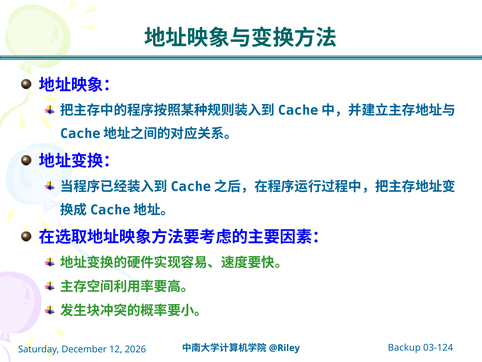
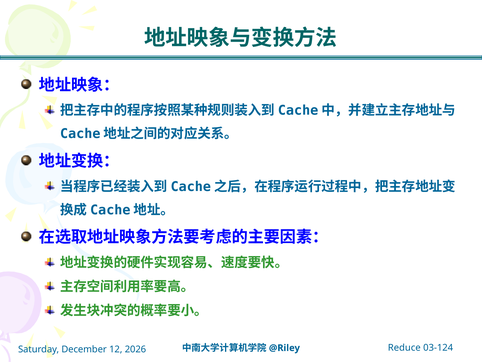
Backup: Backup -> Reduce (404, 347)
